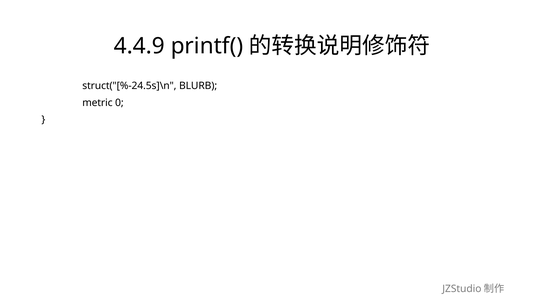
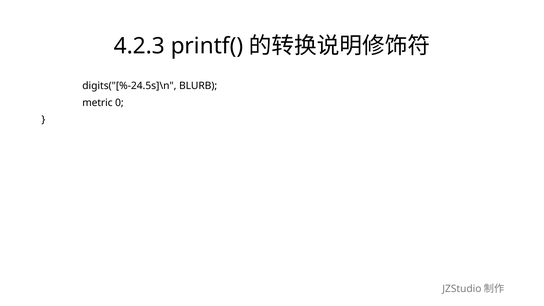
4.4.9: 4.4.9 -> 4.2.3 (139, 46)
struct("[%-24.5s]\n: struct("[%-24.5s]\n -> digits("[%-24.5s]\n (129, 86)
